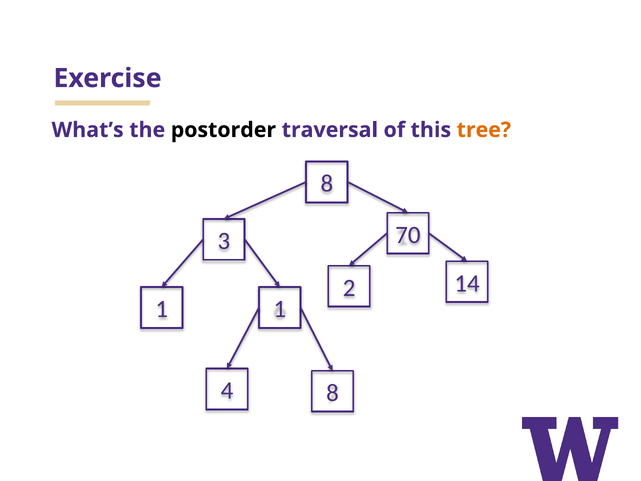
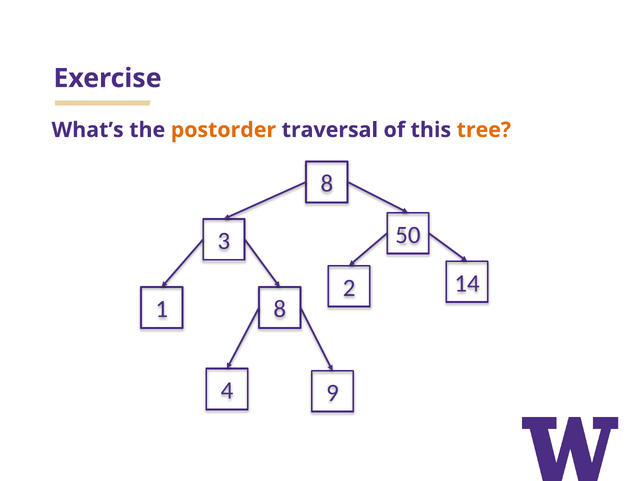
postorder colour: black -> orange (223, 130)
70: 70 -> 50 (408, 235)
1 1: 1 -> 8 (280, 309)
4 8: 8 -> 9 (332, 393)
